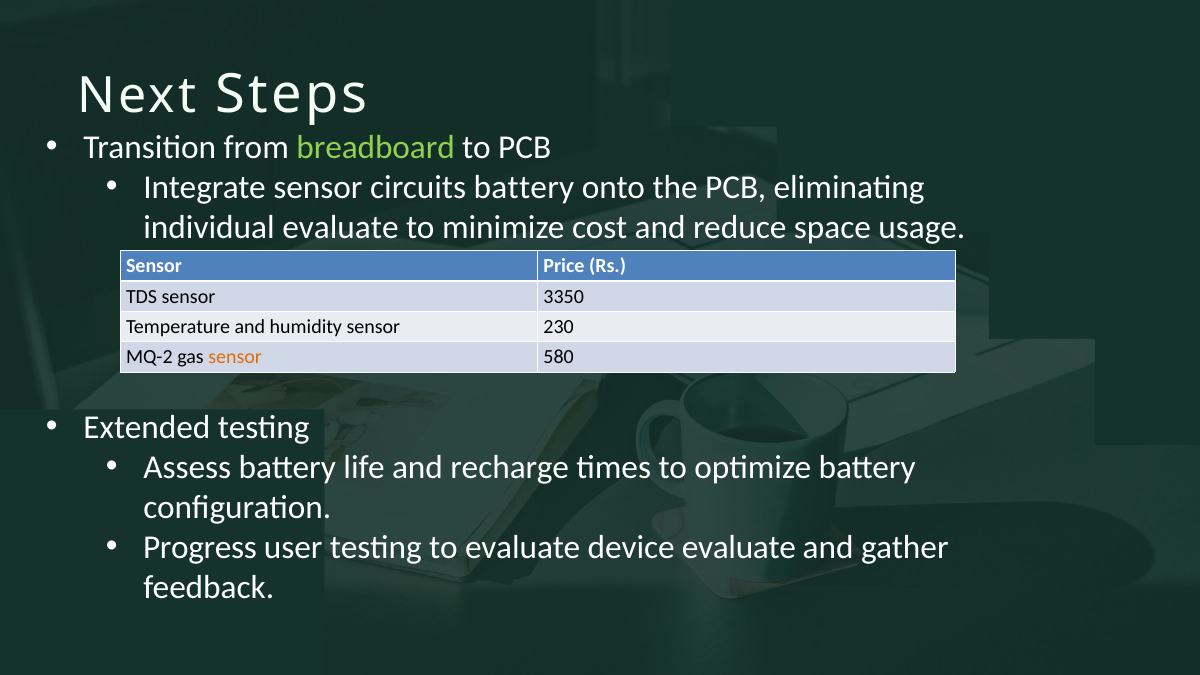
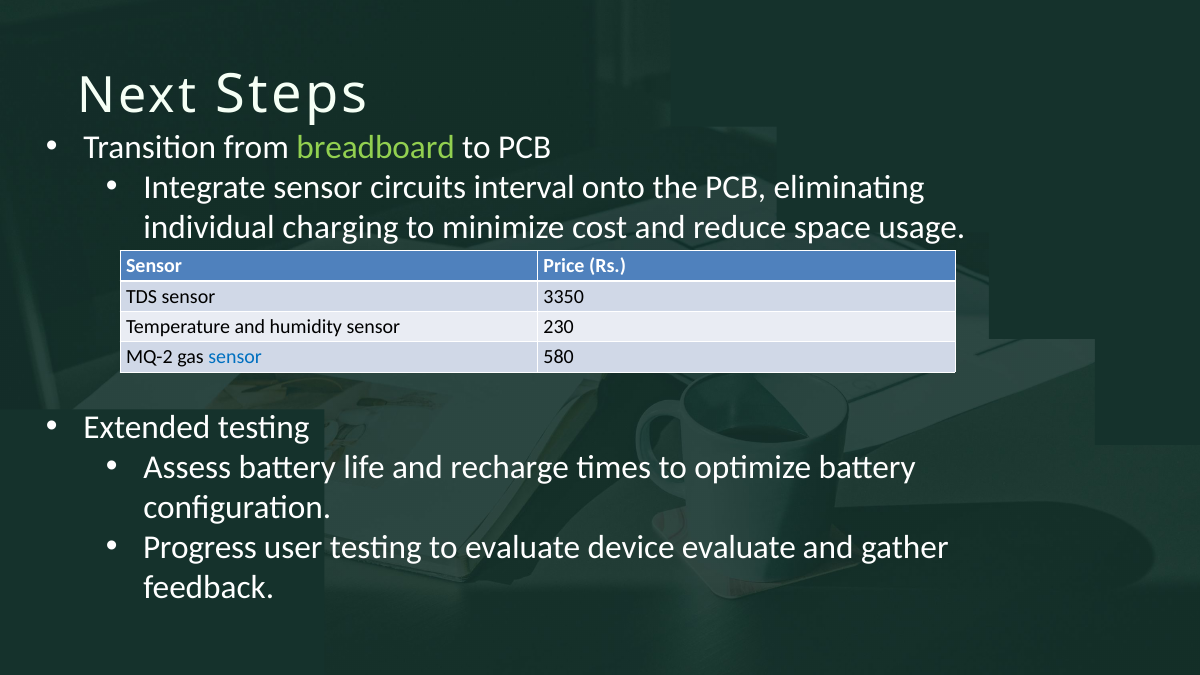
circuits battery: battery -> interval (524, 188)
individual evaluate: evaluate -> charging (340, 228)
sensor colour: orange -> blue (235, 357)
